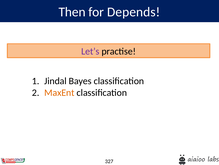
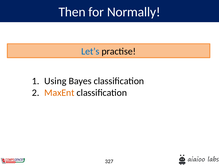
Depends: Depends -> Normally (134, 12)
Let’s colour: purple -> blue (90, 51)
Jindal: Jindal -> Using (55, 81)
